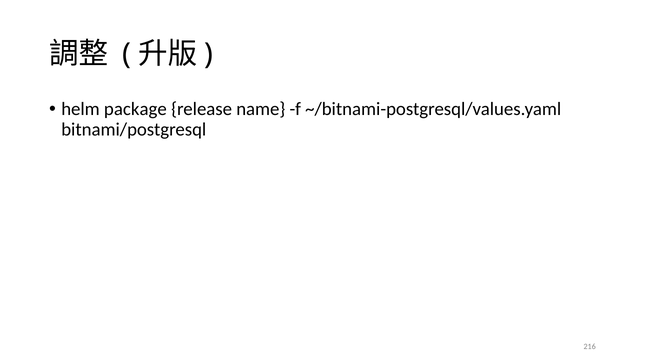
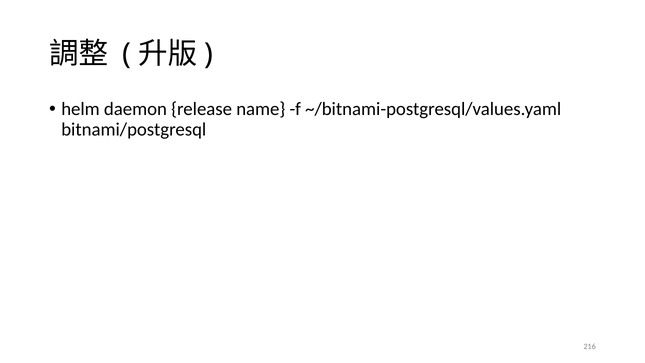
package: package -> daemon (135, 109)
